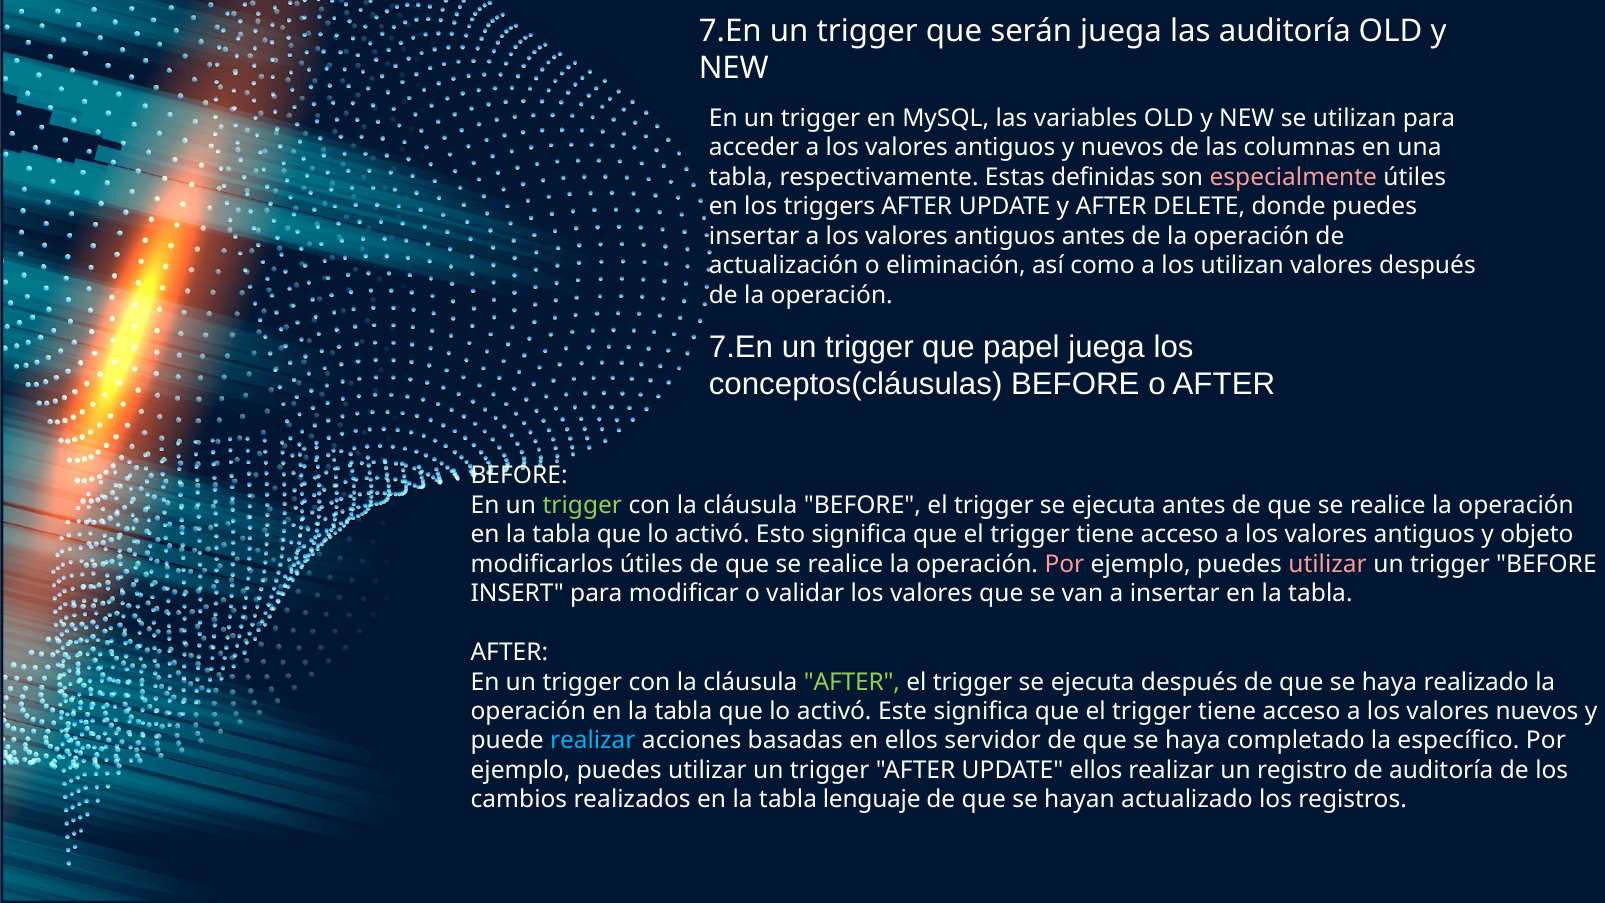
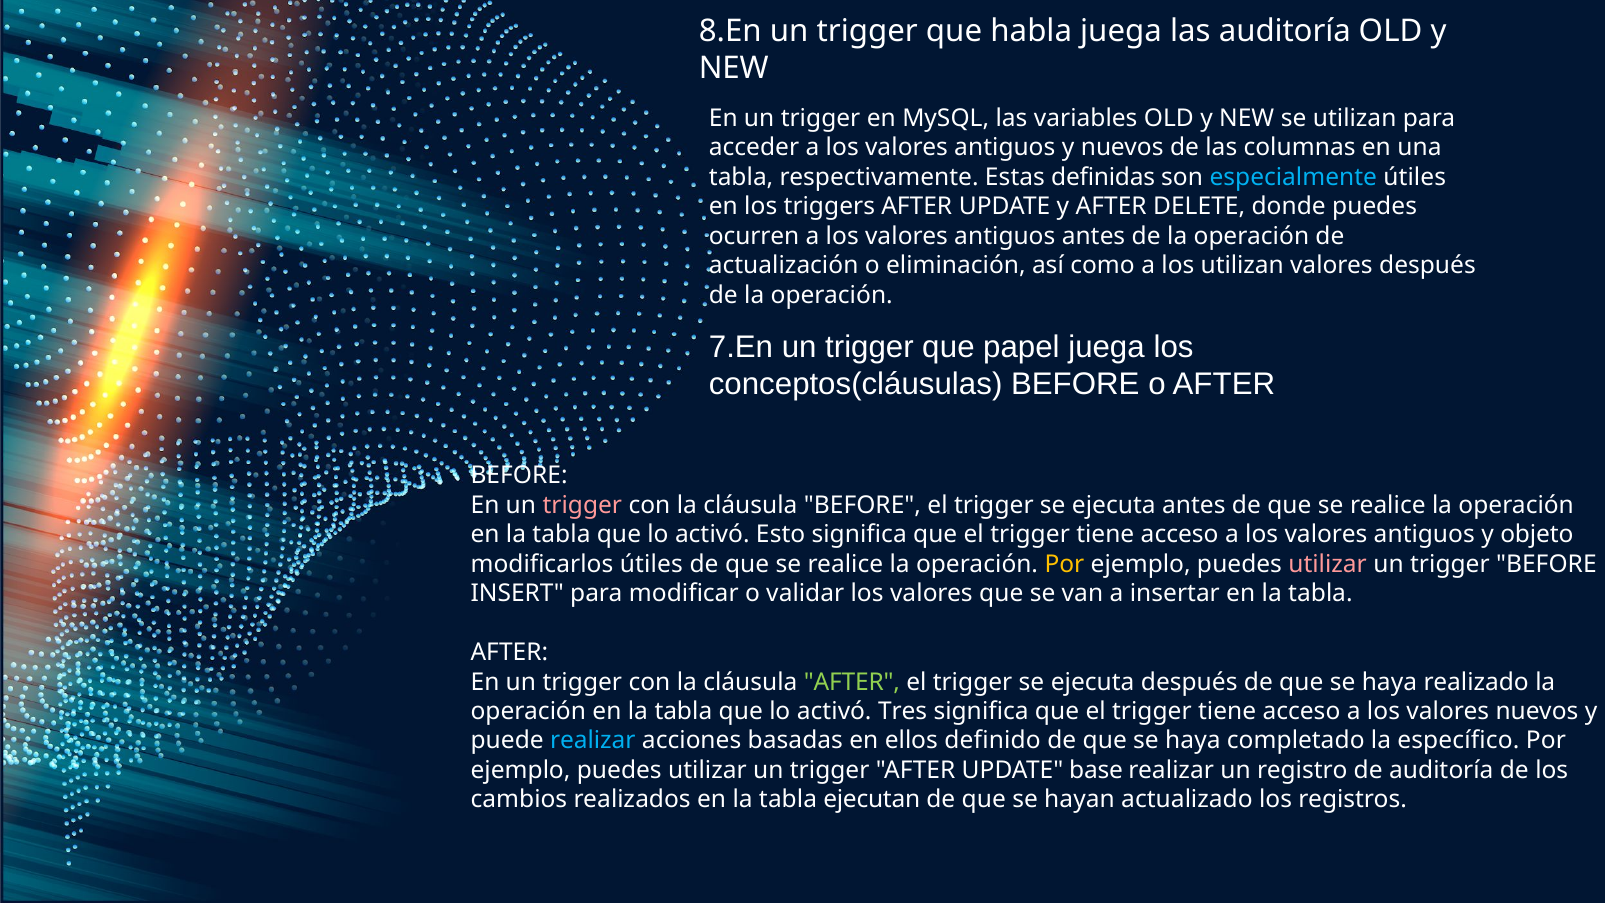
7.En: 7.En -> 8.En (730, 31)
serán: serán -> habla (1031, 31)
especialmente colour: pink -> light blue (1293, 177)
insertar: insertar -> ocurren (754, 236)
trigger colour: light green -> pink (582, 505)
Por colour: pink -> yellow (1064, 564)
Este: Este -> Tres (903, 711)
servidor: servidor -> definido (993, 741)
UPDATE ellos: ellos -> base (1096, 770)
lenguaje: lenguaje -> ejecutan (872, 800)
